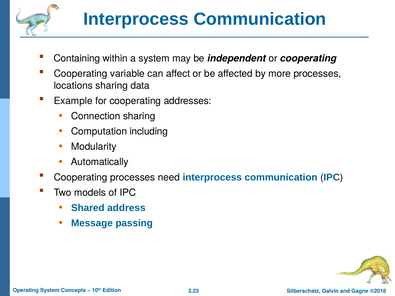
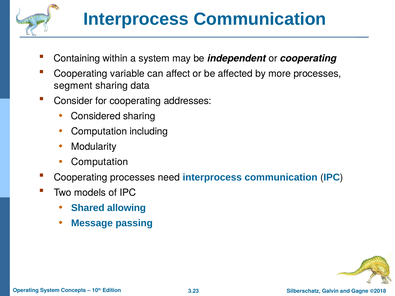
locations: locations -> segment (73, 86)
Example: Example -> Consider (73, 101)
Connection: Connection -> Considered (96, 116)
Automatically: Automatically -> Computation (100, 162)
address: address -> allowing (126, 208)
